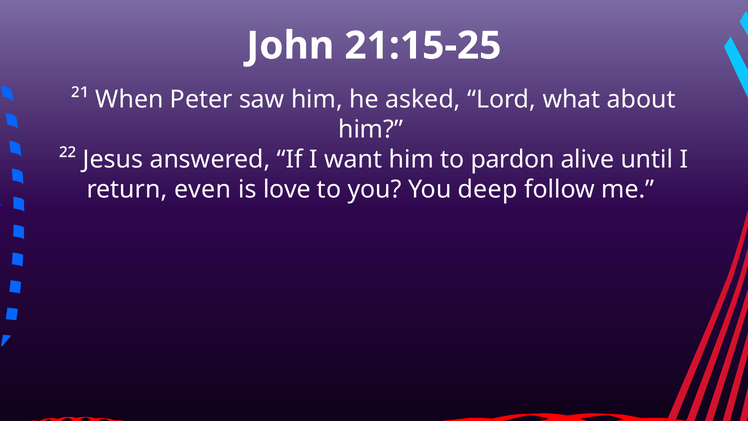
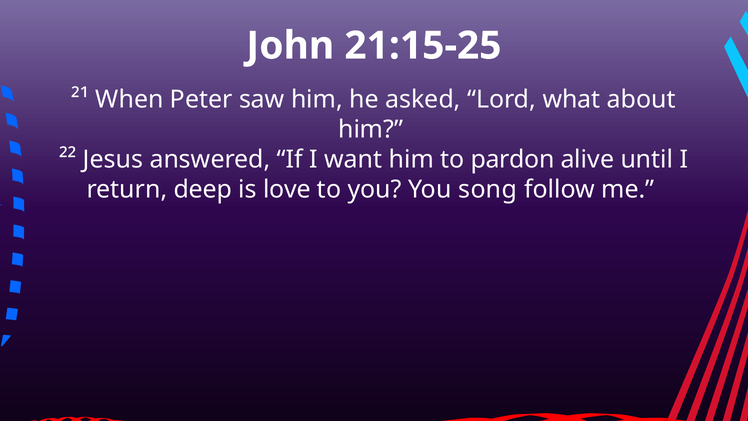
even: even -> deep (203, 189)
deep: deep -> song (488, 189)
